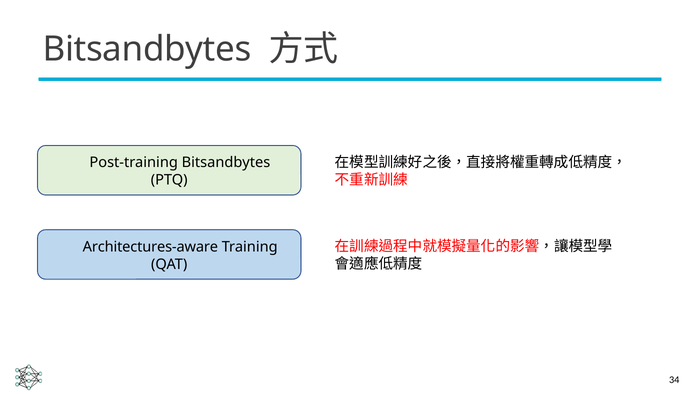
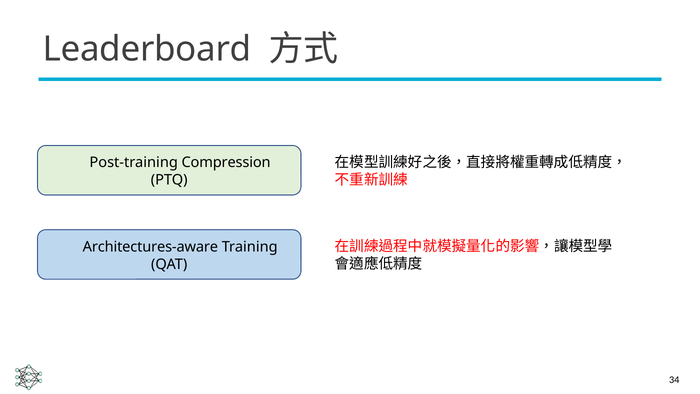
Bitsandbytes: Bitsandbytes -> Leaderboard (147, 49)
Post-training Bitsandbytes: Bitsandbytes -> Compression (226, 162)
